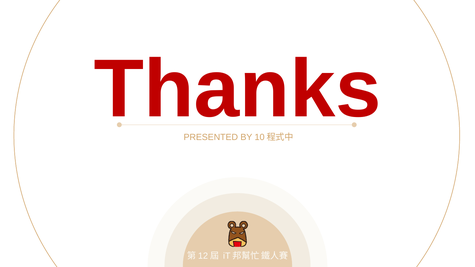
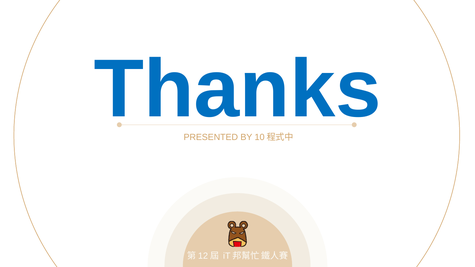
Thanks colour: red -> blue (237, 89)
